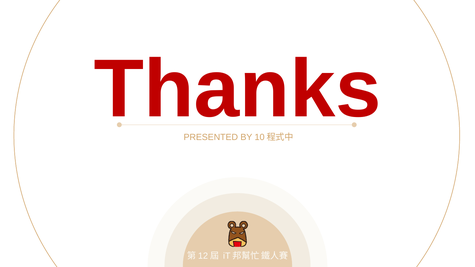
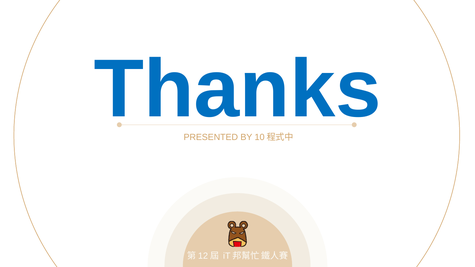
Thanks colour: red -> blue (237, 89)
